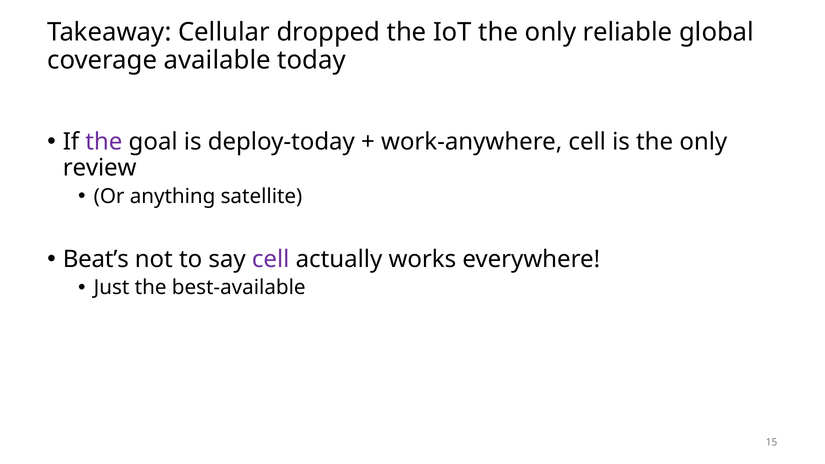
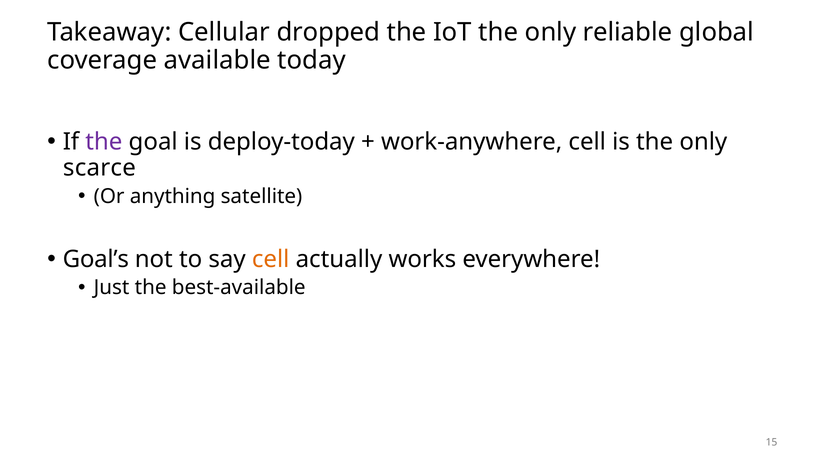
review: review -> scarce (99, 168)
Beat’s: Beat’s -> Goal’s (96, 259)
cell colour: purple -> orange (271, 259)
